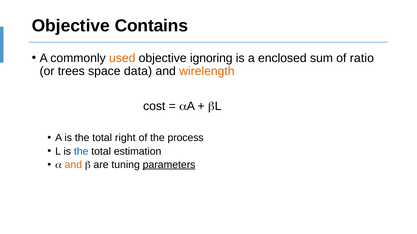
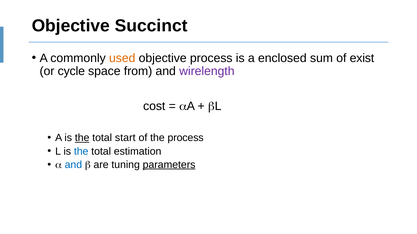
Contains: Contains -> Succinct (151, 26)
objective ignoring: ignoring -> process (211, 58)
ratio: ratio -> exist (362, 58)
trees: trees -> cycle (71, 71)
data: data -> from (138, 71)
wirelength colour: orange -> purple (207, 71)
the underline: none -> present (82, 138)
right: right -> start (125, 138)
and colour: orange -> blue (73, 165)
